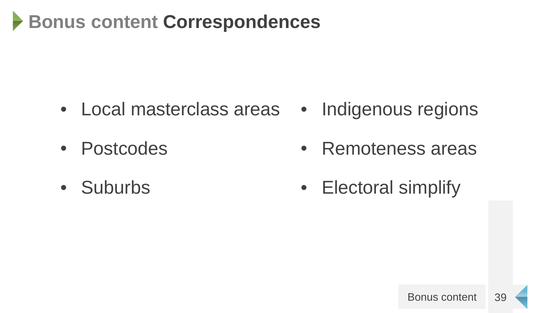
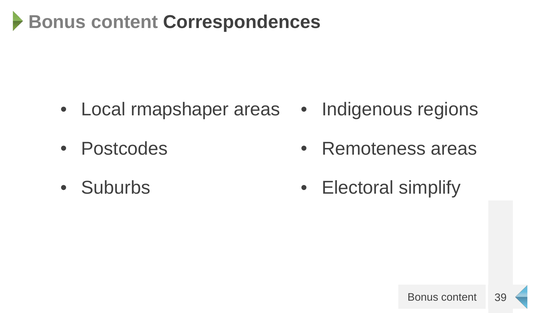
masterclass: masterclass -> rmapshaper (180, 109)
